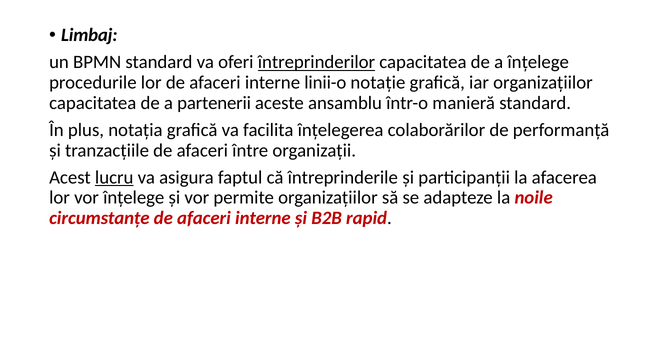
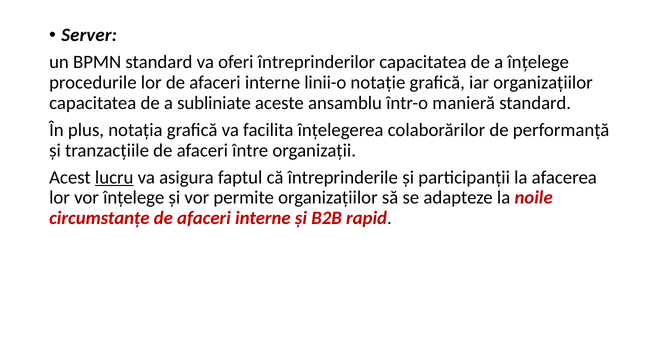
Limbaj: Limbaj -> Server (89, 35)
întreprinderilor underline: present -> none (316, 62)
partenerii: partenerii -> subliniate (214, 103)
